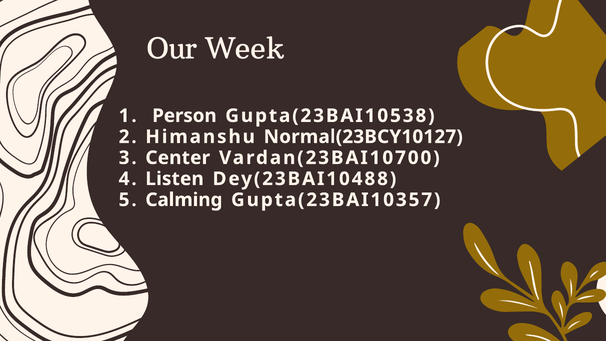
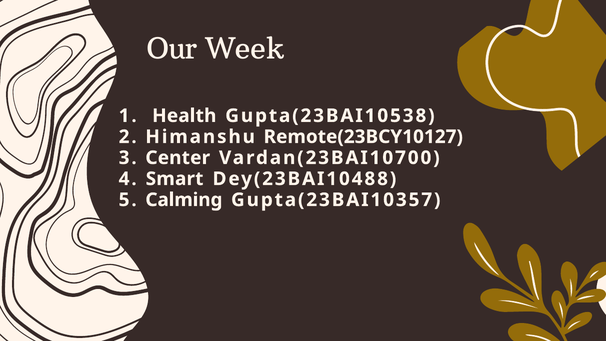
Person: Person -> Health (184, 116)
Normal(23BCY10127: Normal(23BCY10127 -> Remote(23BCY10127 (363, 137)
Listen: Listen -> Smart (175, 179)
